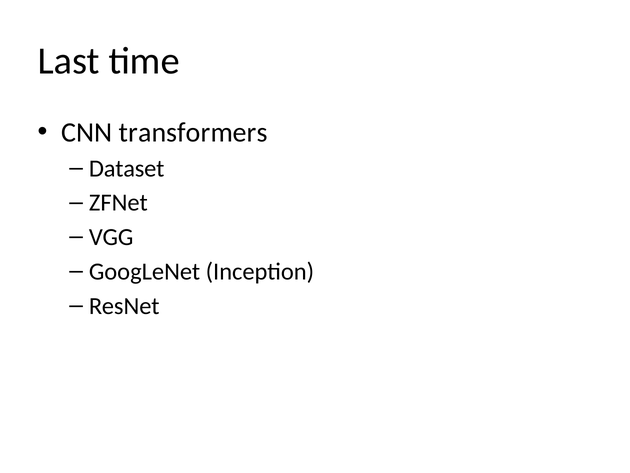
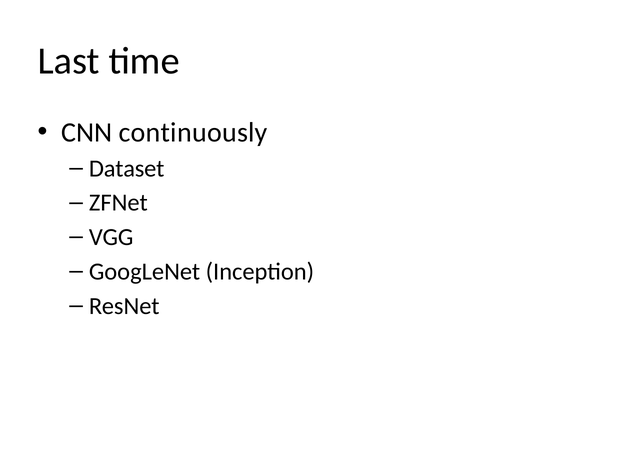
transformers: transformers -> continuously (193, 132)
